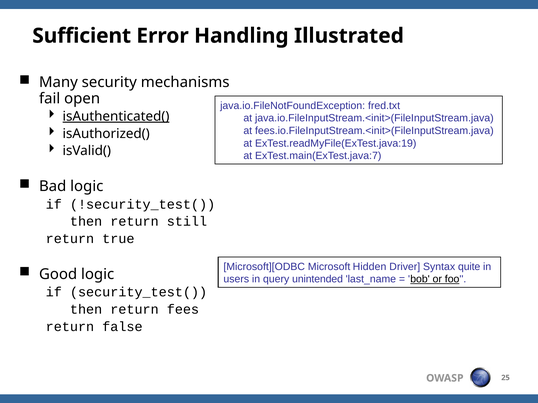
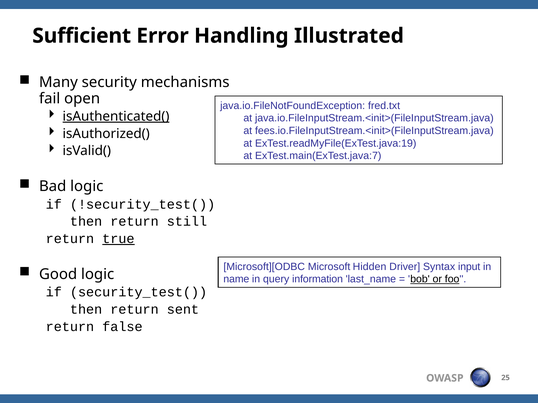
true underline: none -> present (118, 239)
quite: quite -> input (469, 267)
users: users -> name (236, 279)
unintended: unintended -> information (318, 279)
fees: fees -> sent (183, 310)
